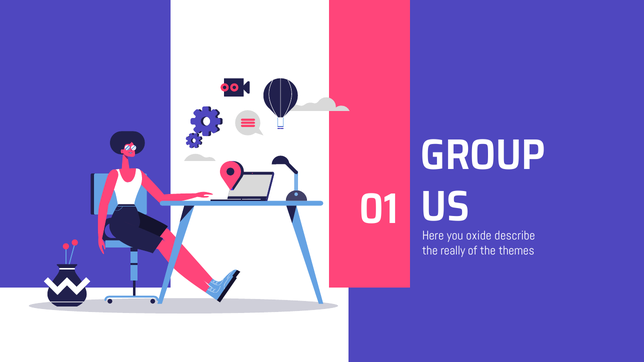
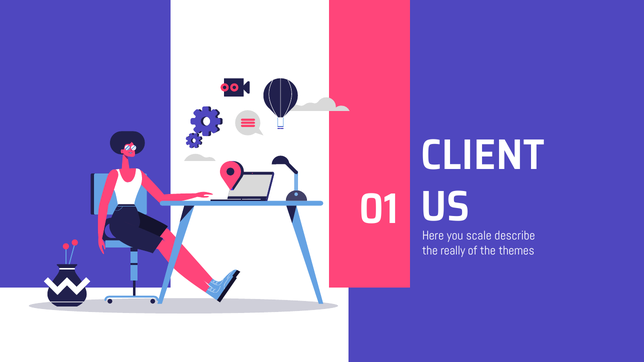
GROUP: GROUP -> CLIENT (483, 155)
oxide: oxide -> scale (479, 236)
